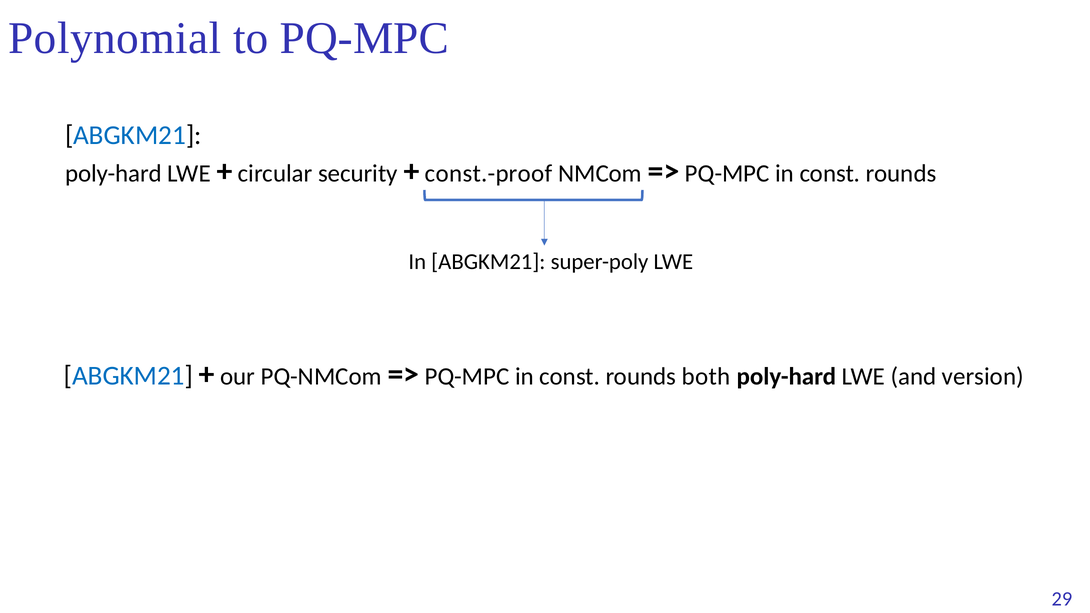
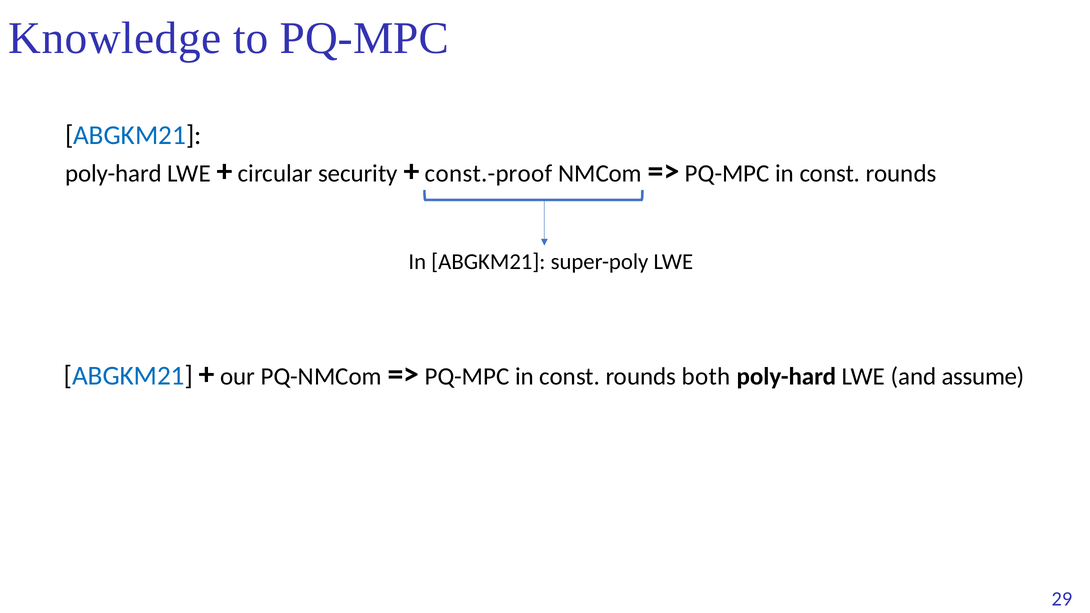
Polynomial: Polynomial -> Knowledge (115, 38)
version: version -> assume (983, 376)
